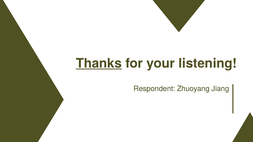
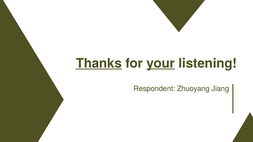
your underline: none -> present (161, 63)
